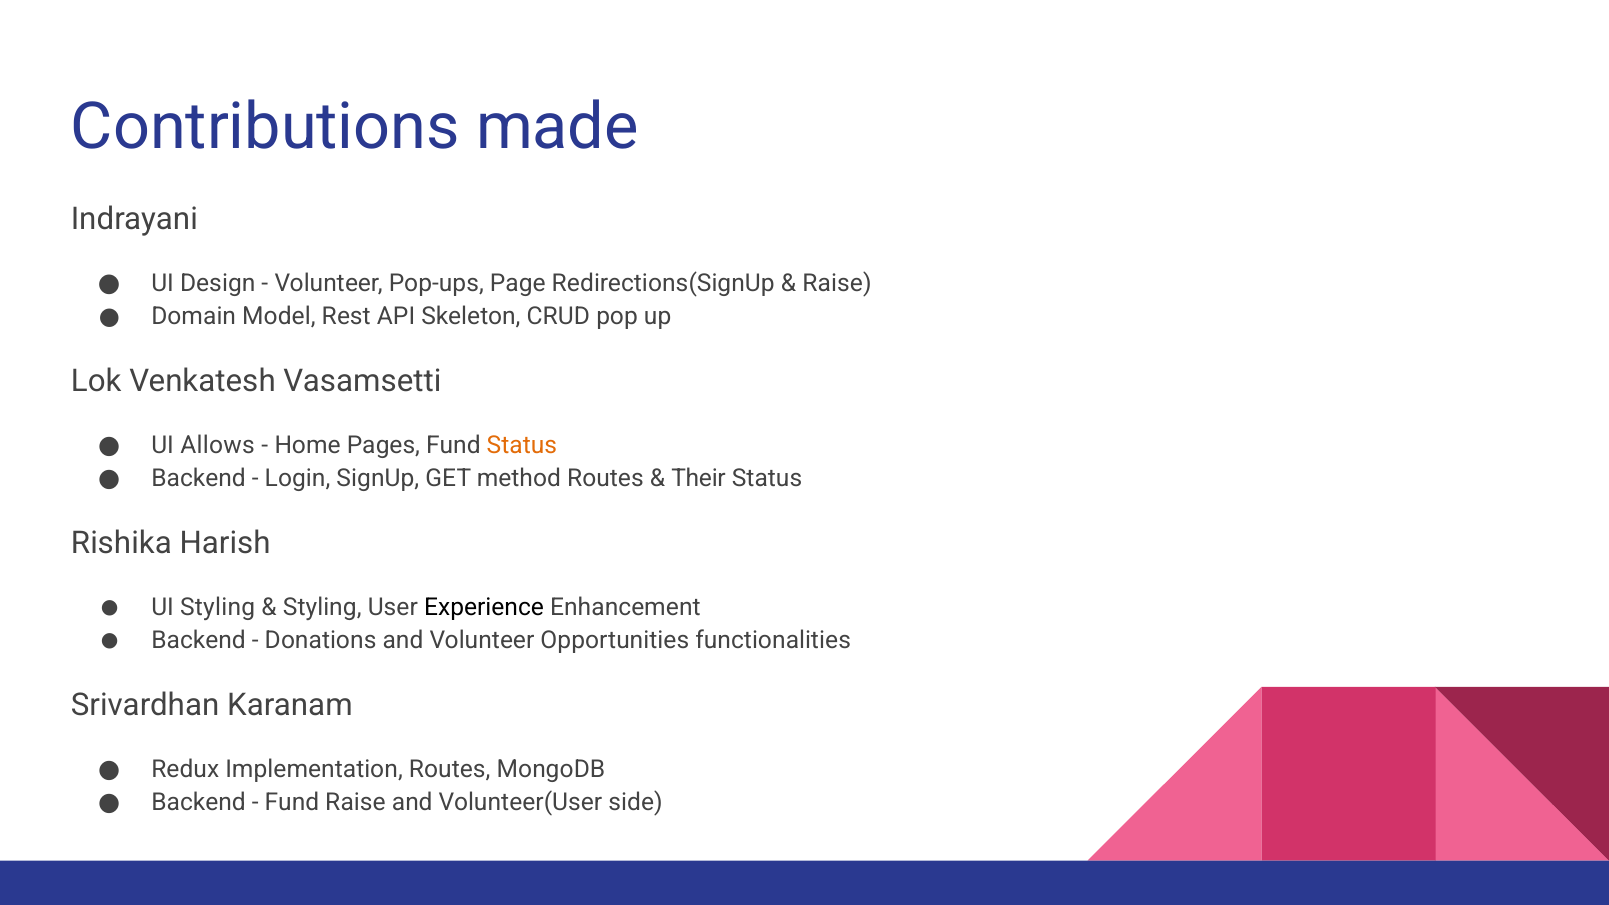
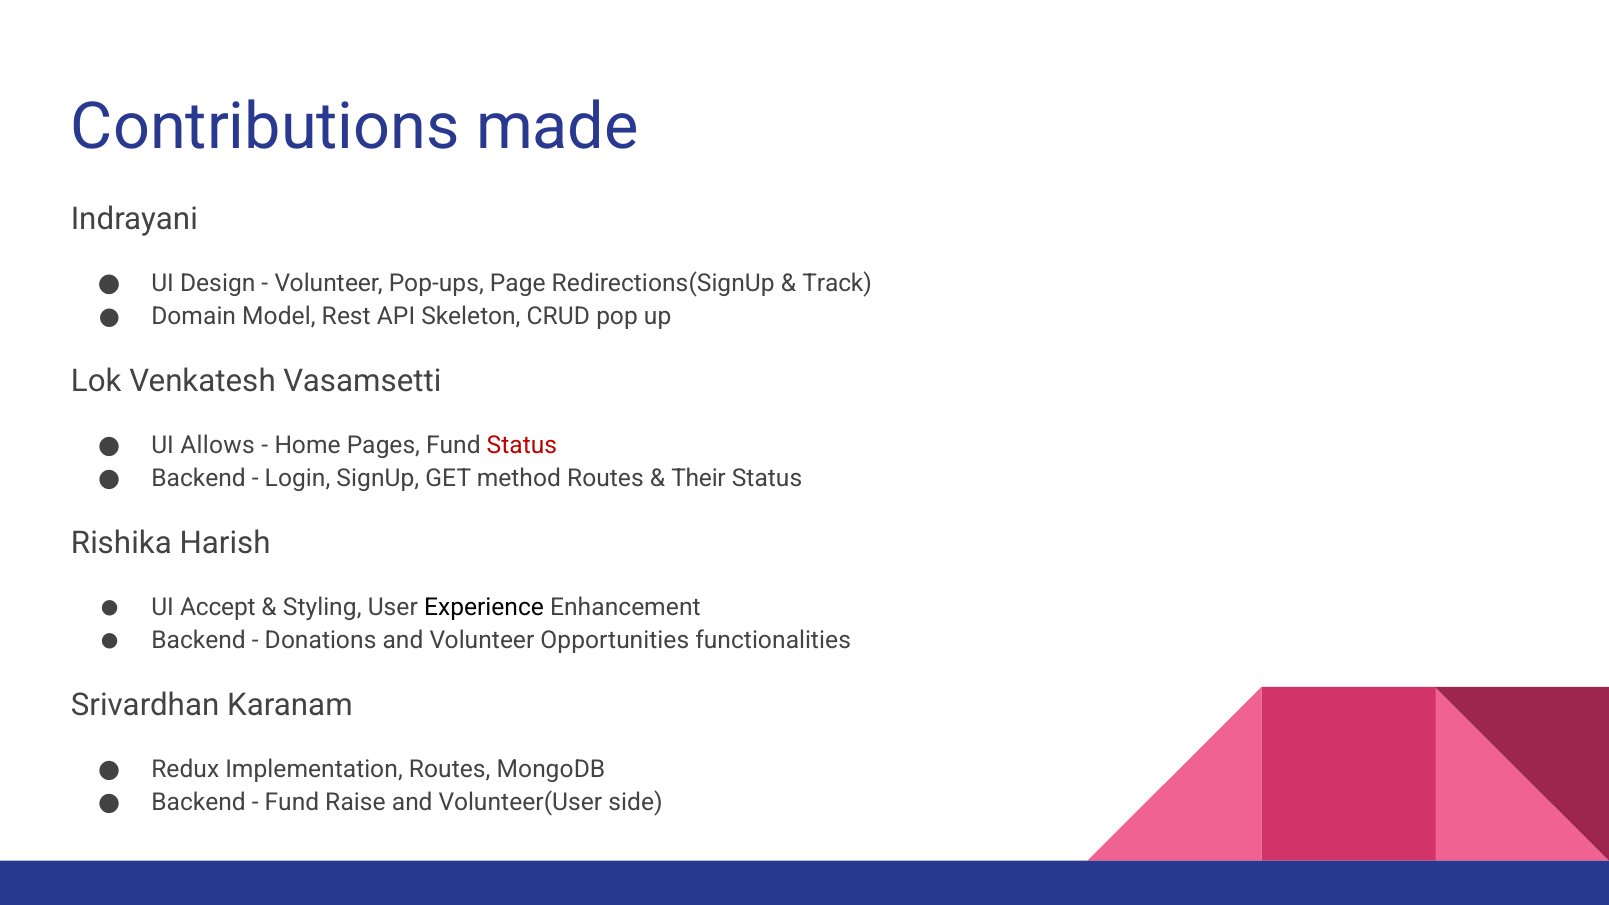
Raise: Raise -> Track (837, 283)
Status colour: orange -> red (522, 445)
UI Styling: Styling -> Accept (218, 607)
